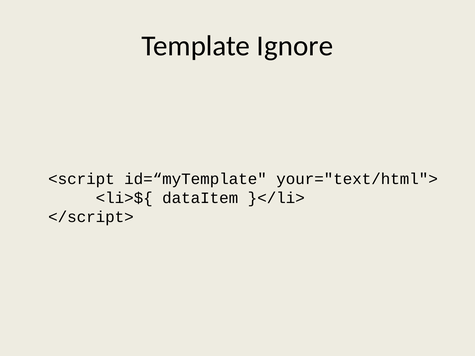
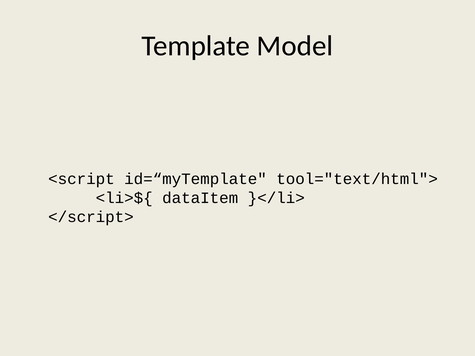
Ignore: Ignore -> Model (295, 46)
your="text/html">: your="text/html"> -> tool="text/html"> (357, 179)
